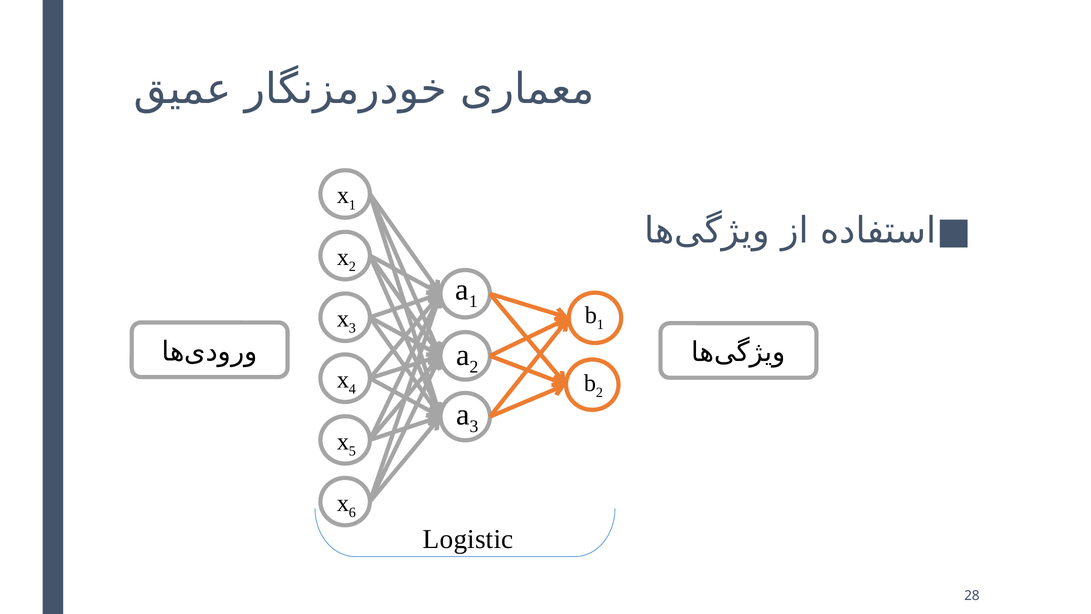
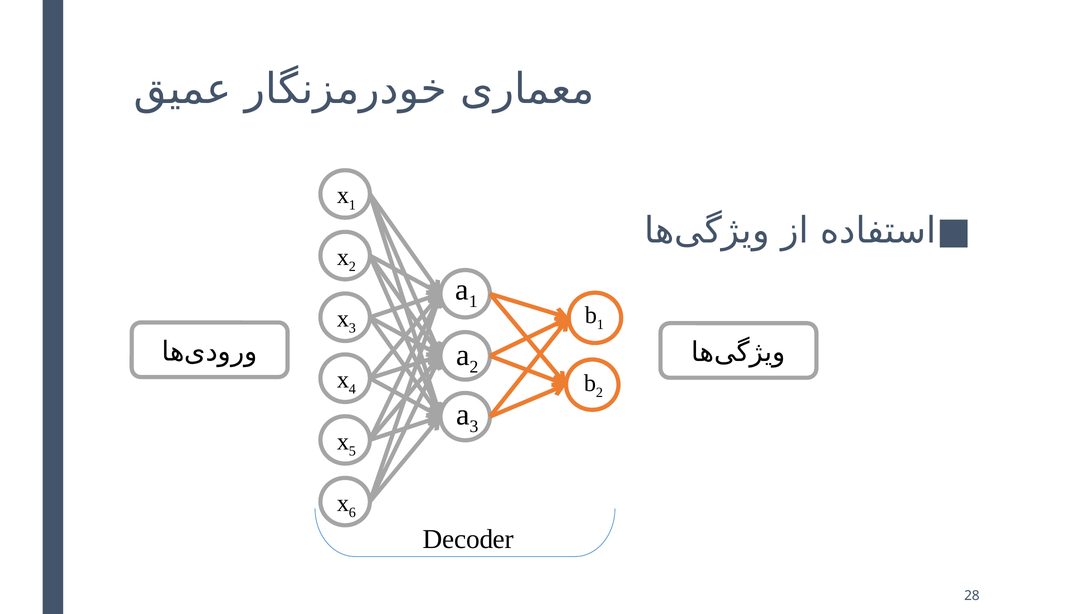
Logistic: Logistic -> Decoder (468, 539)
